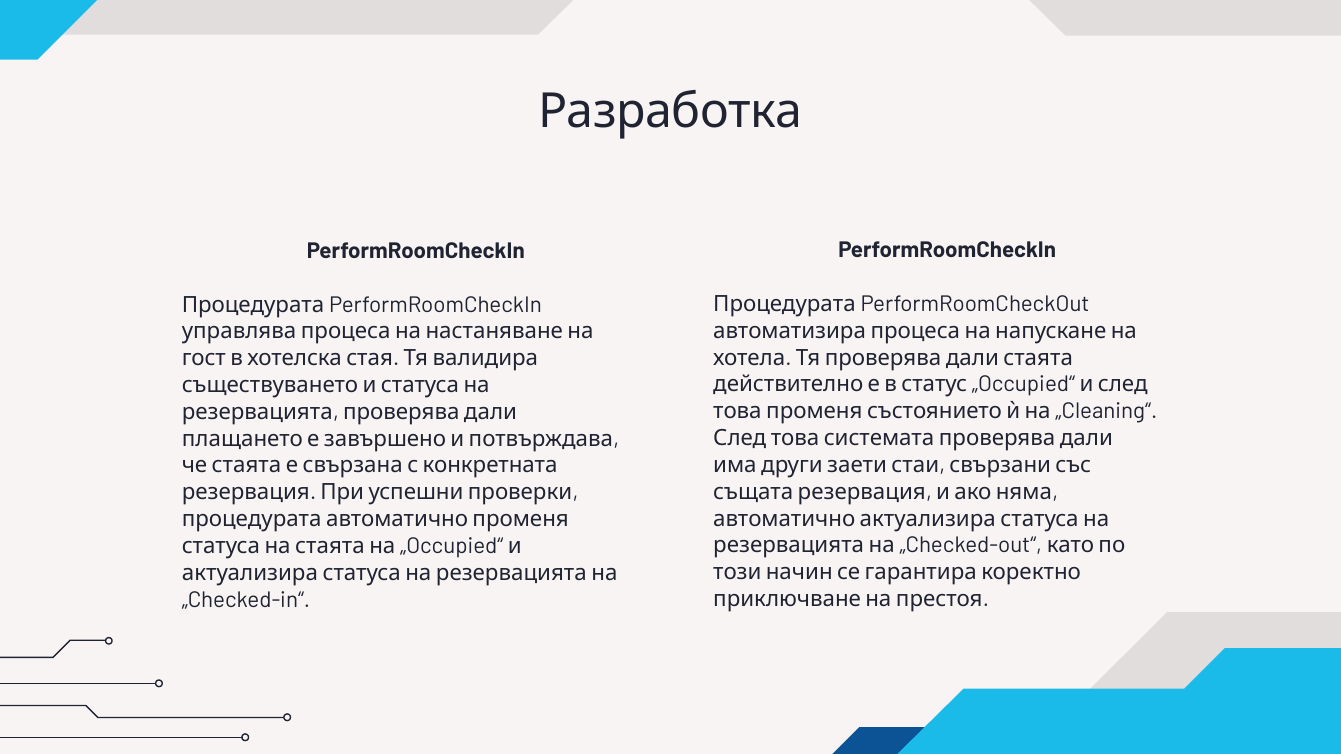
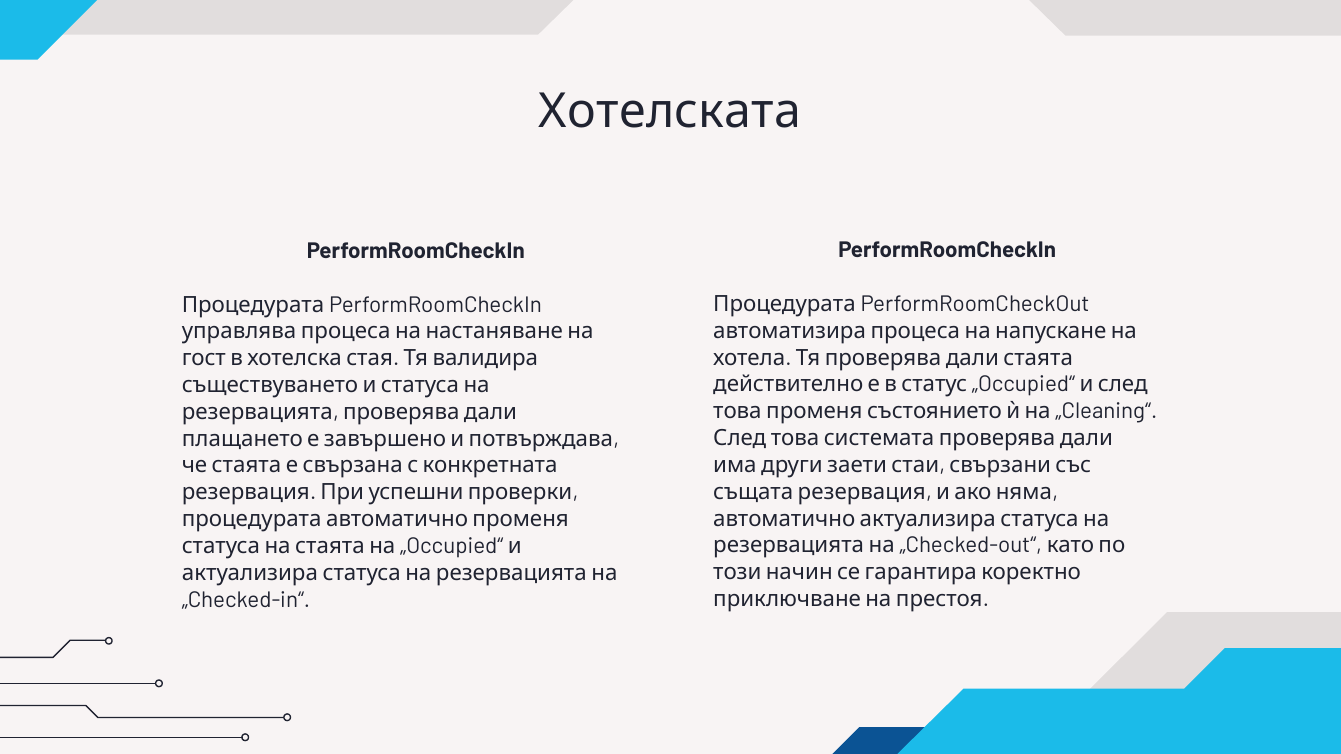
Разработка: Разработка -> Хотелската (670, 111)
